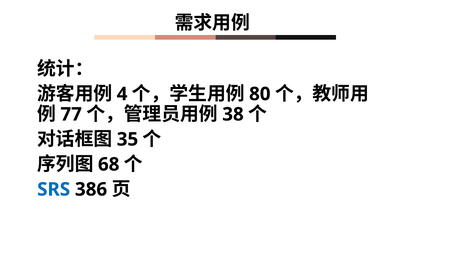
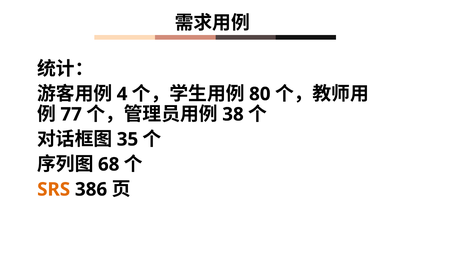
SRS colour: blue -> orange (54, 189)
